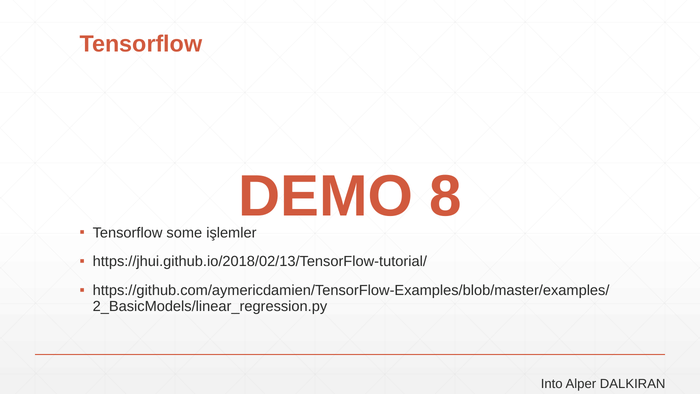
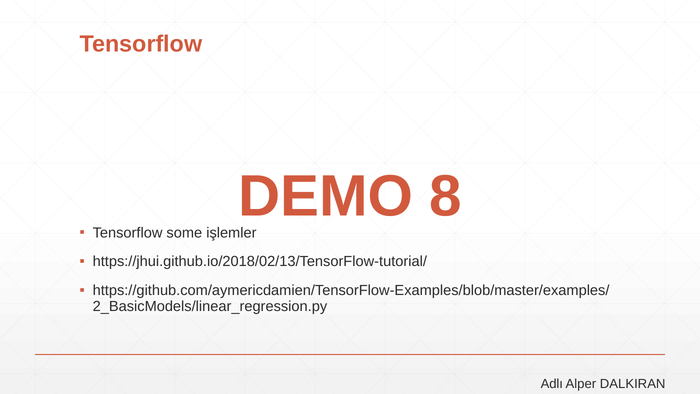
Into: Into -> Adlı (552, 384)
